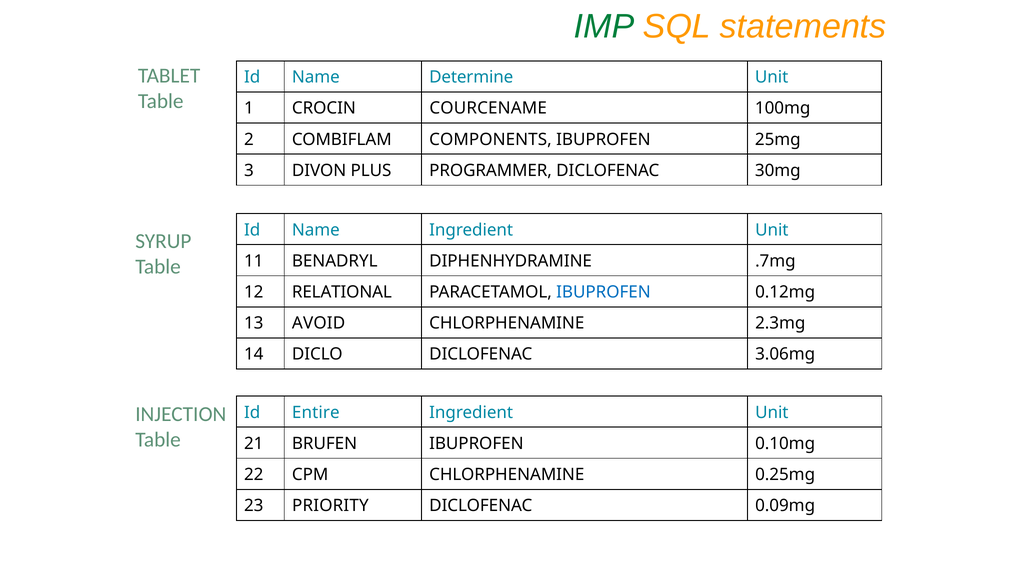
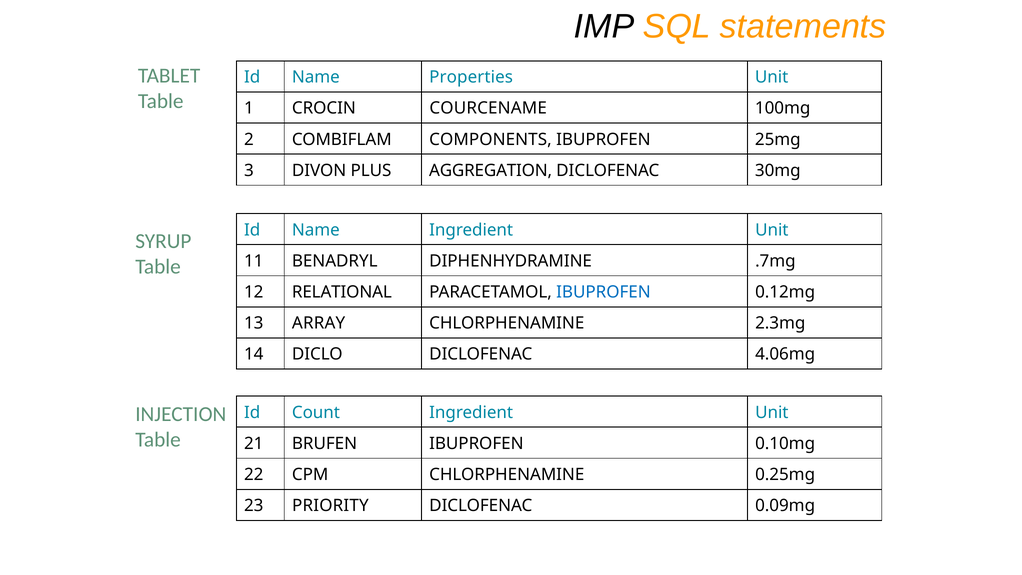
IMP colour: green -> black (604, 27)
Determine: Determine -> Properties (471, 77)
PROGRAMMER: PROGRAMMER -> AGGREGATION (491, 170)
AVOID: AVOID -> ARRAY (319, 323)
3.06mg: 3.06mg -> 4.06mg (785, 354)
Entire: Entire -> Count (316, 412)
